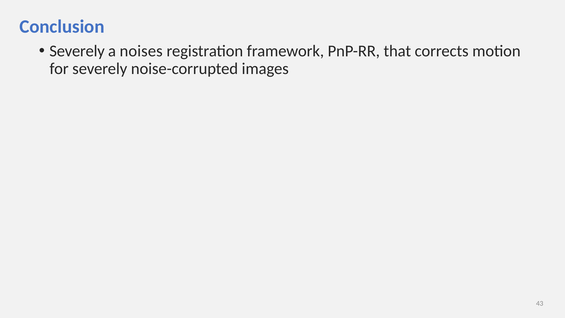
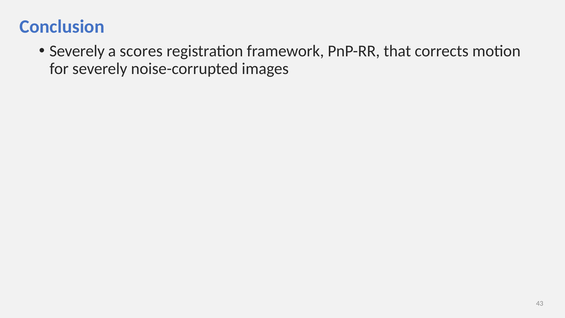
noises: noises -> scores (141, 51)
